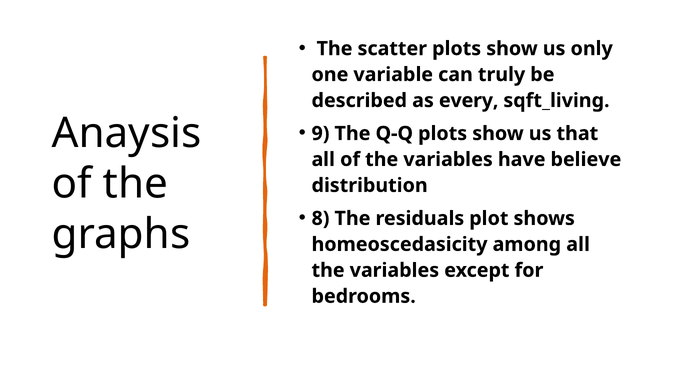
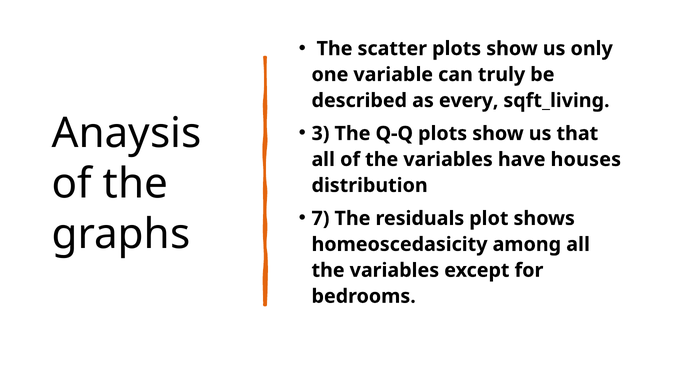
9: 9 -> 3 (320, 134)
believe: believe -> houses (586, 160)
8: 8 -> 7 (320, 219)
